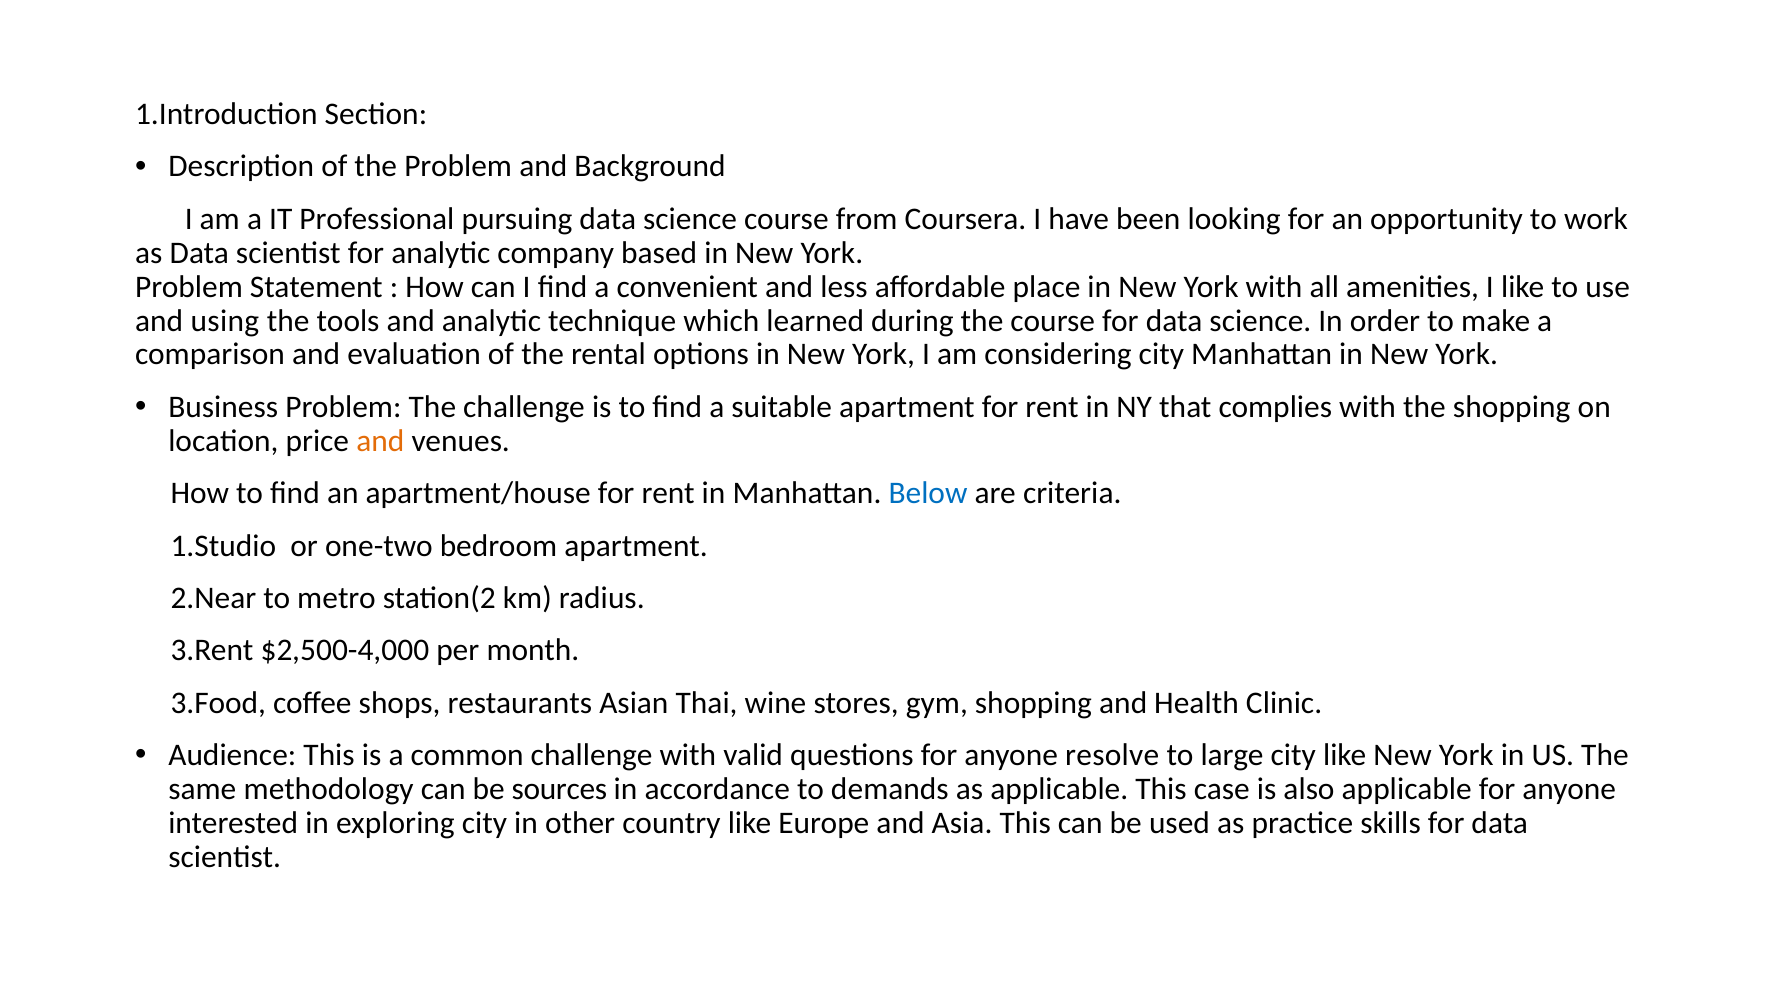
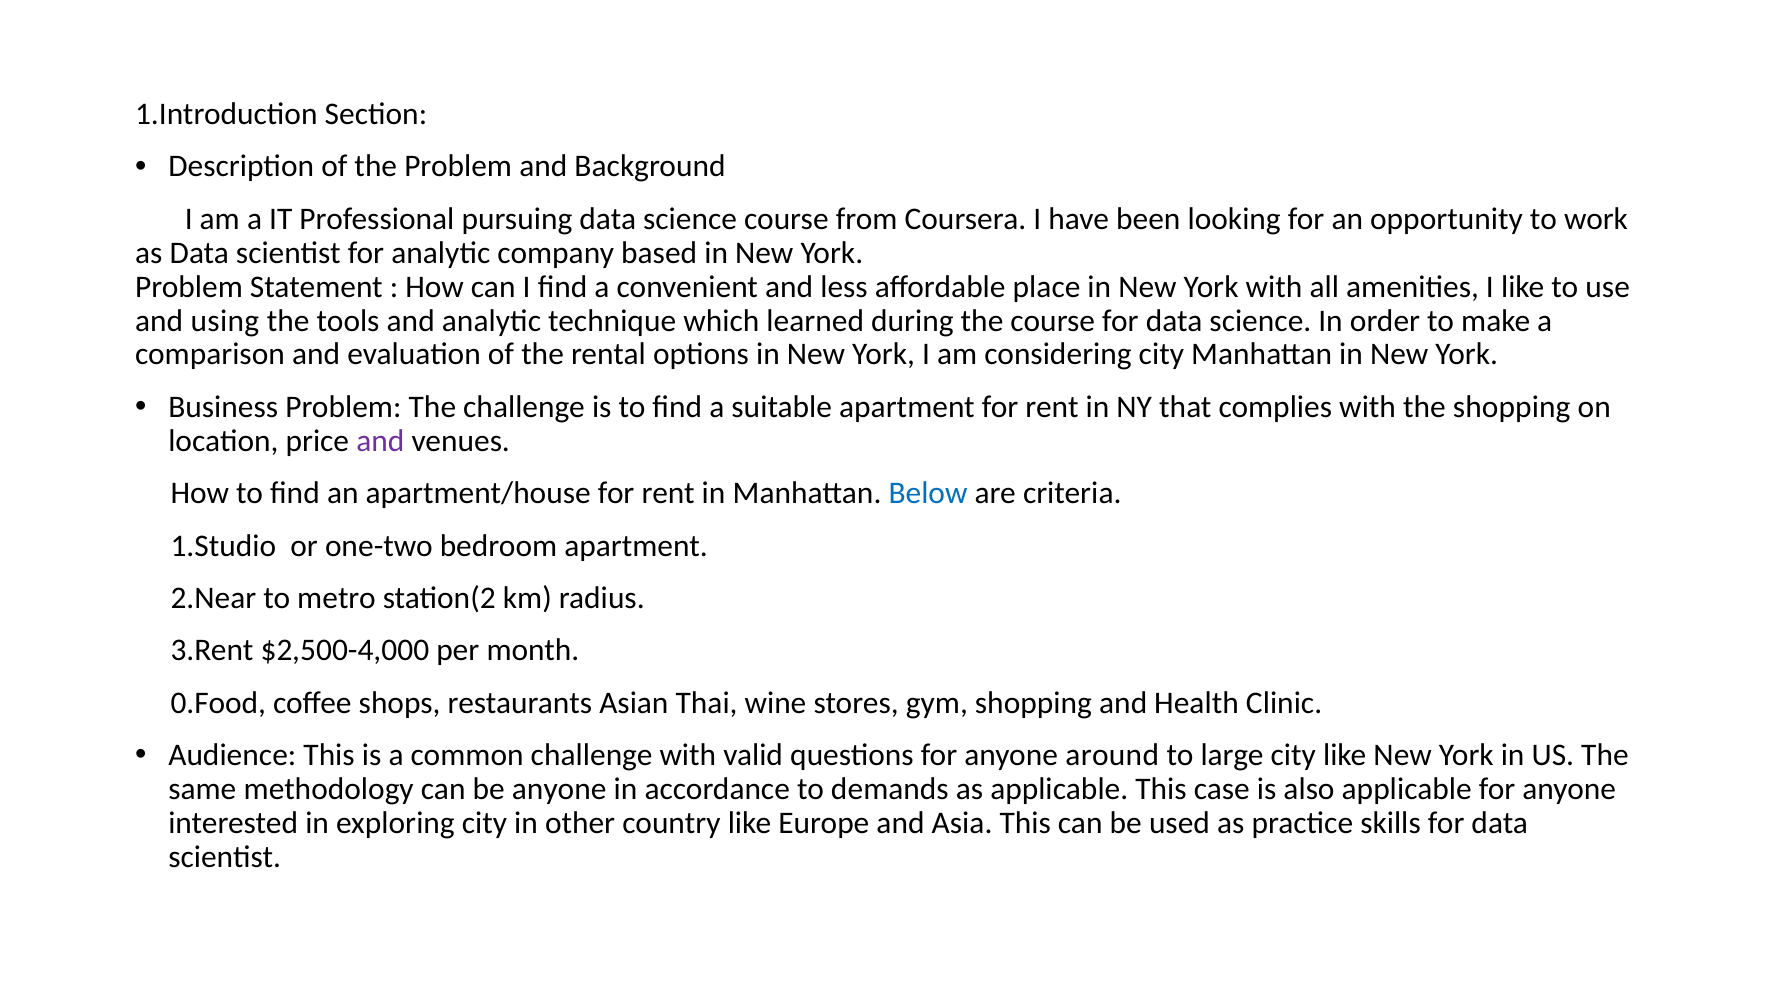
and colour: orange -> purple (380, 441)
3.Food: 3.Food -> 0.Food (218, 703)
resolve: resolve -> around (1112, 755)
be sources: sources -> anyone (559, 789)
